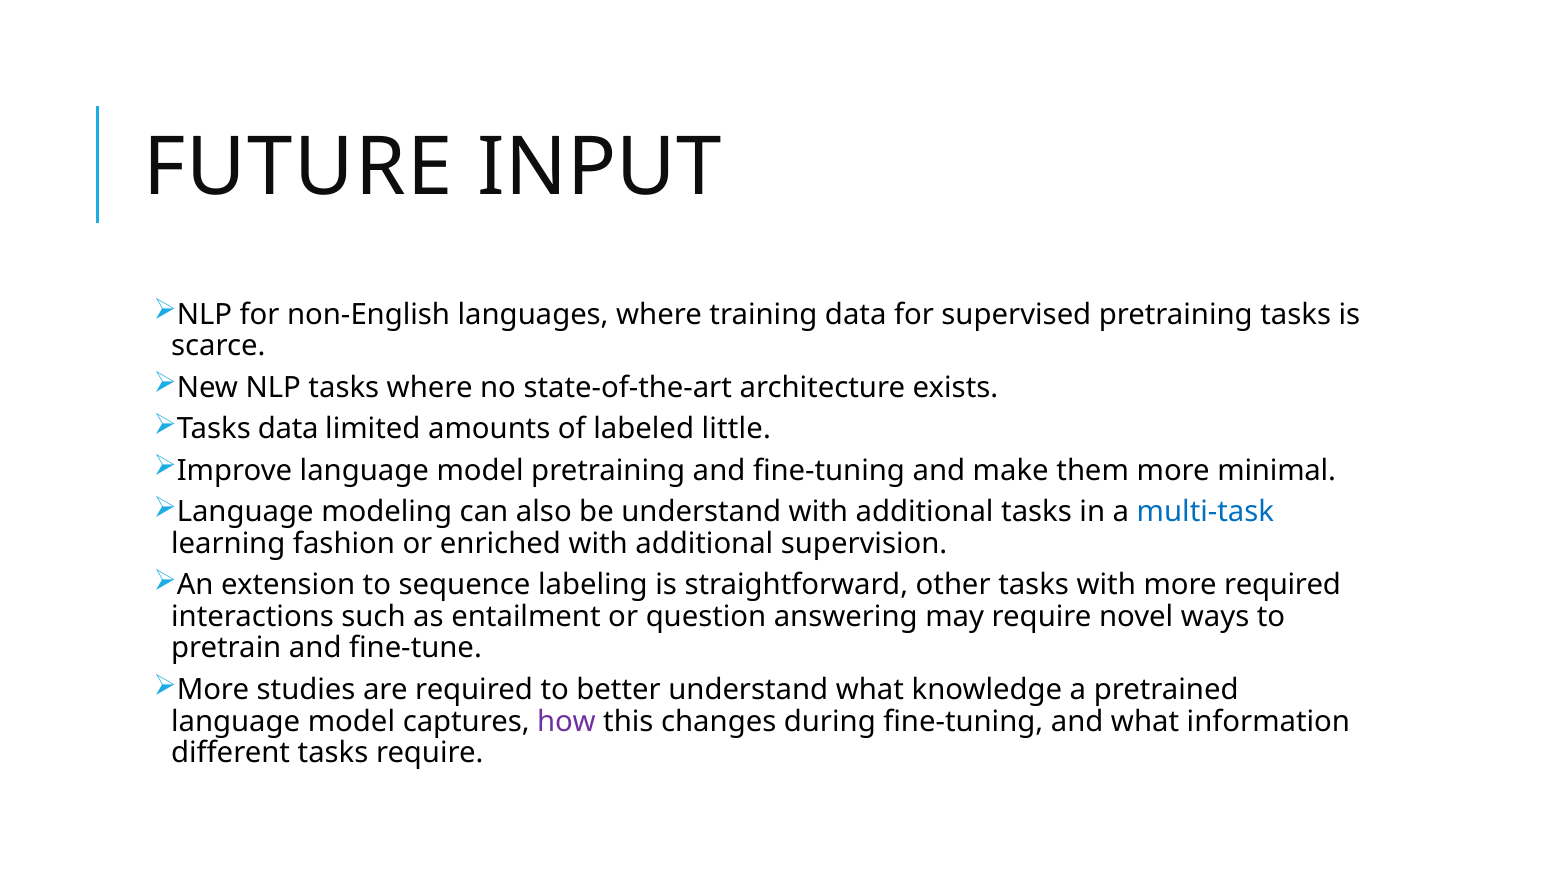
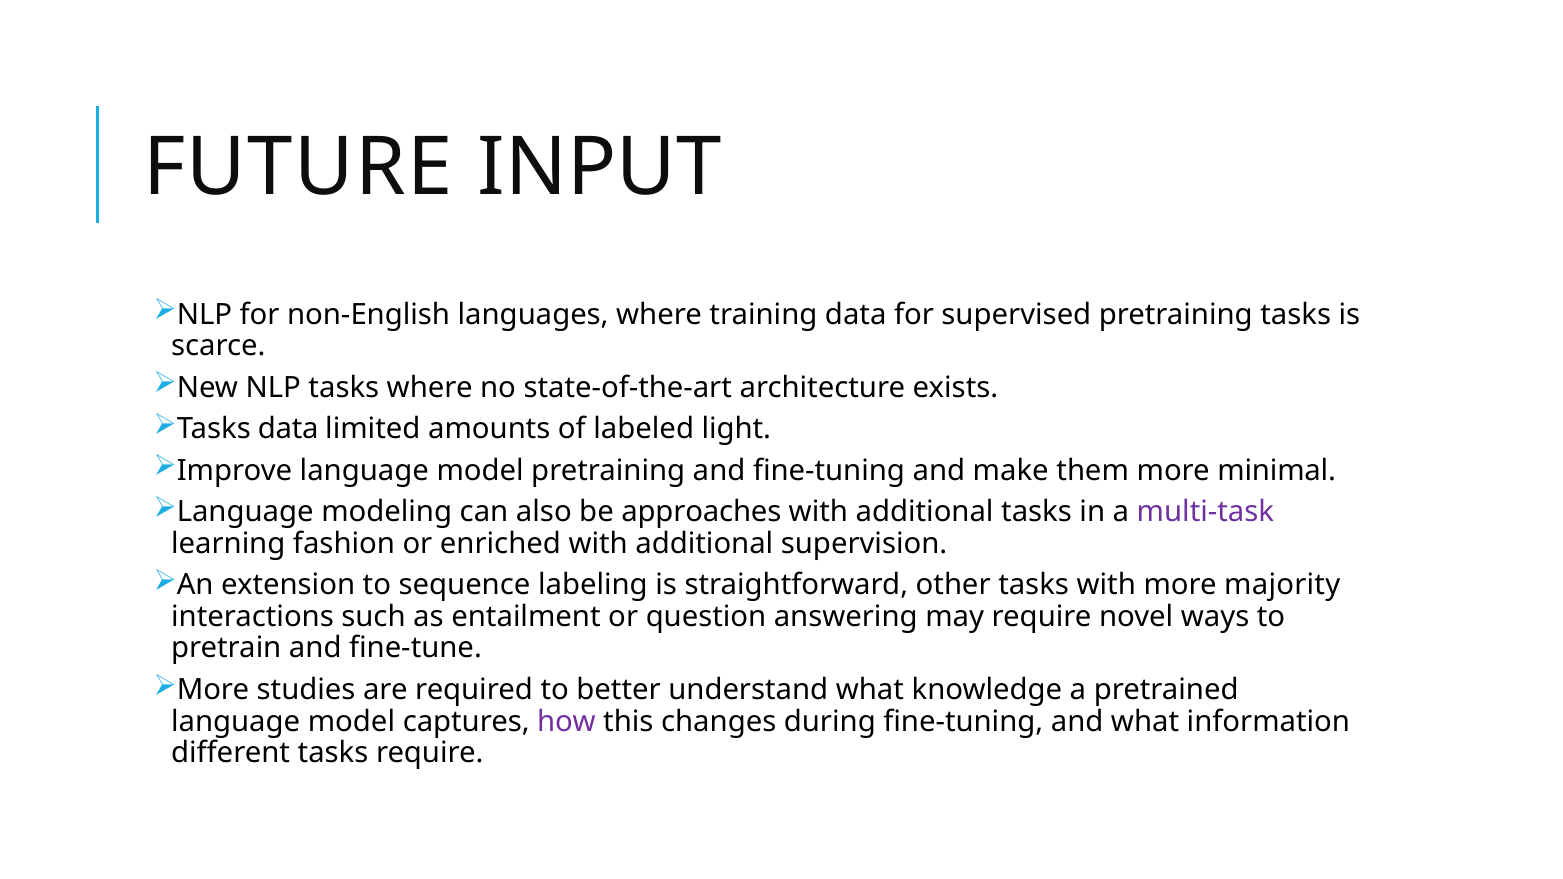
little: little -> light (736, 429)
be understand: understand -> approaches (701, 512)
multi-task colour: blue -> purple (1205, 512)
more required: required -> majority (1282, 585)
